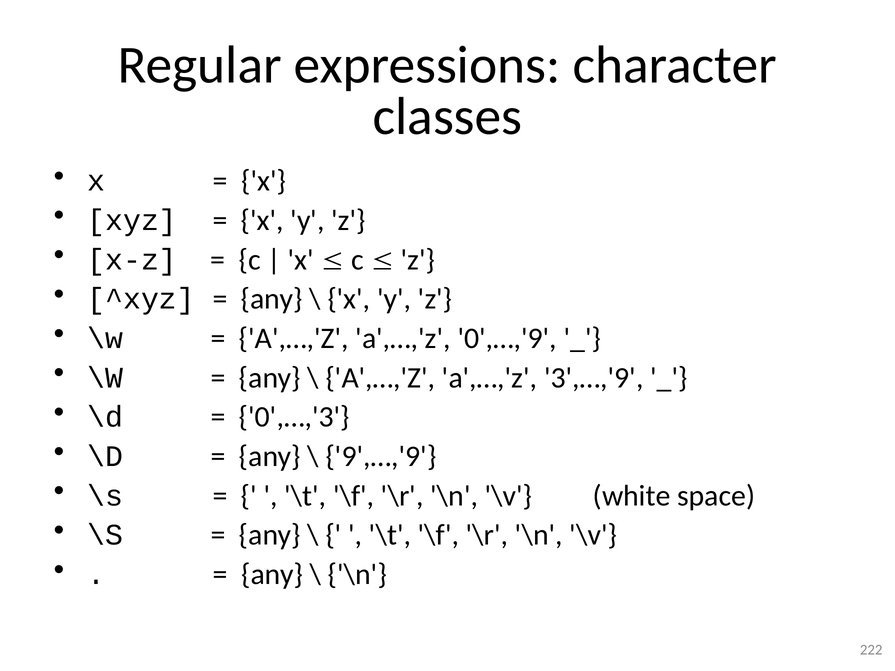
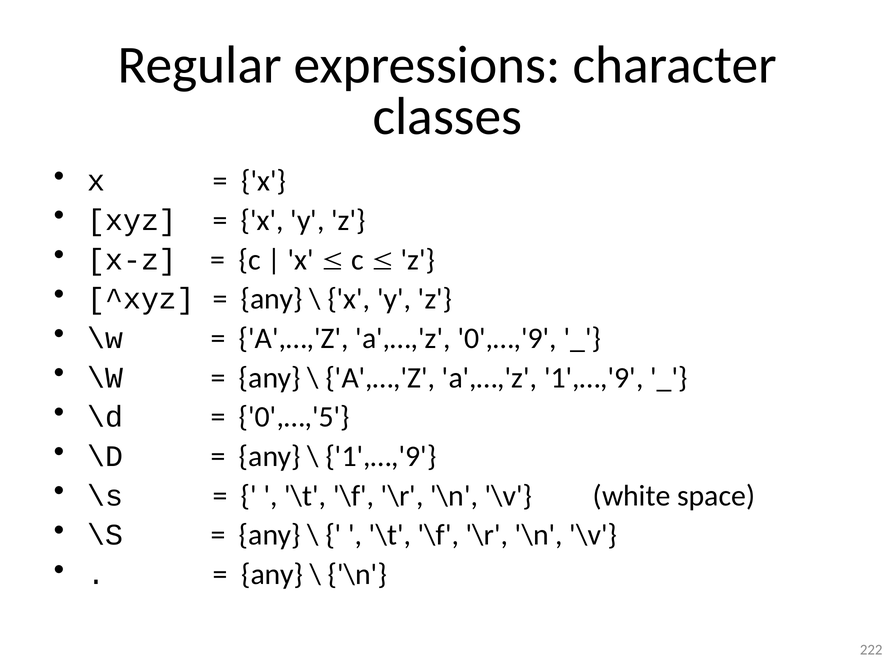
a',…,'z 3',…,'9: 3',…,'9 -> 1',…,'9 (594, 378)
0',…,'3: 0',…,'3 -> 0',…,'5 (294, 417)
9',…,'9: 9',…,'9 -> 1',…,'9 (381, 457)
